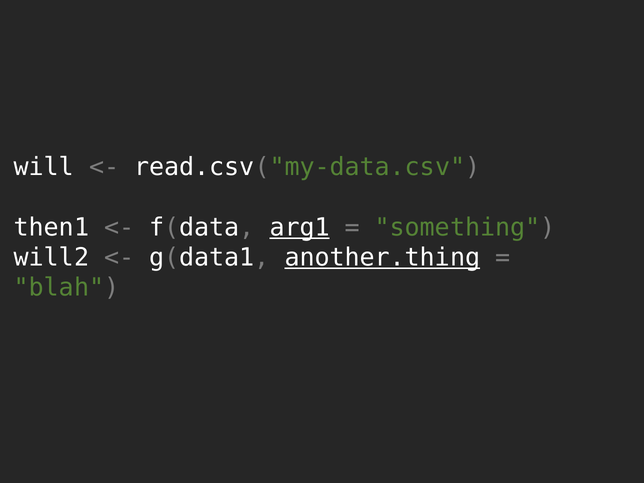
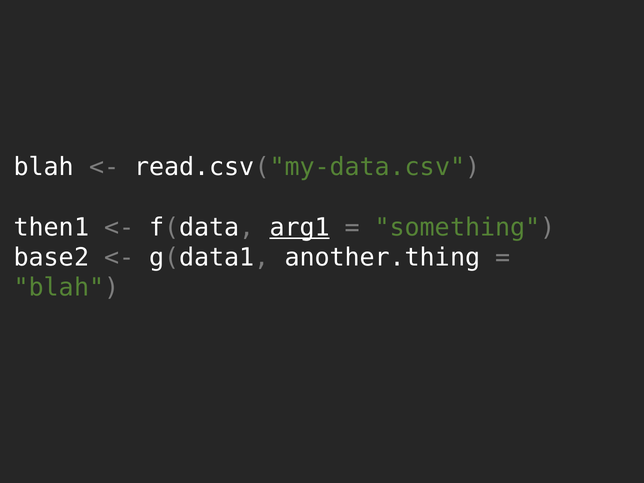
will: will -> blah (44, 167)
will2: will2 -> base2 (51, 257)
another.thing underline: present -> none (382, 257)
